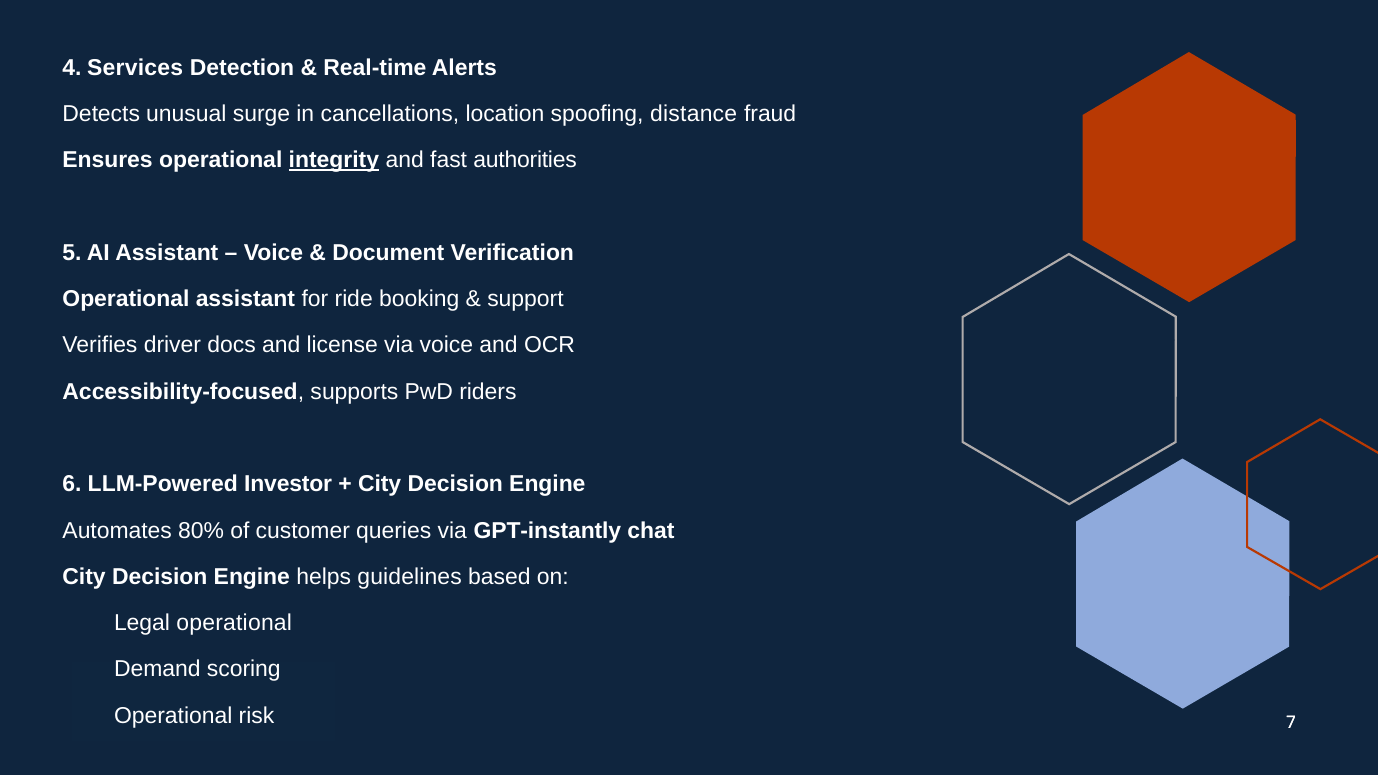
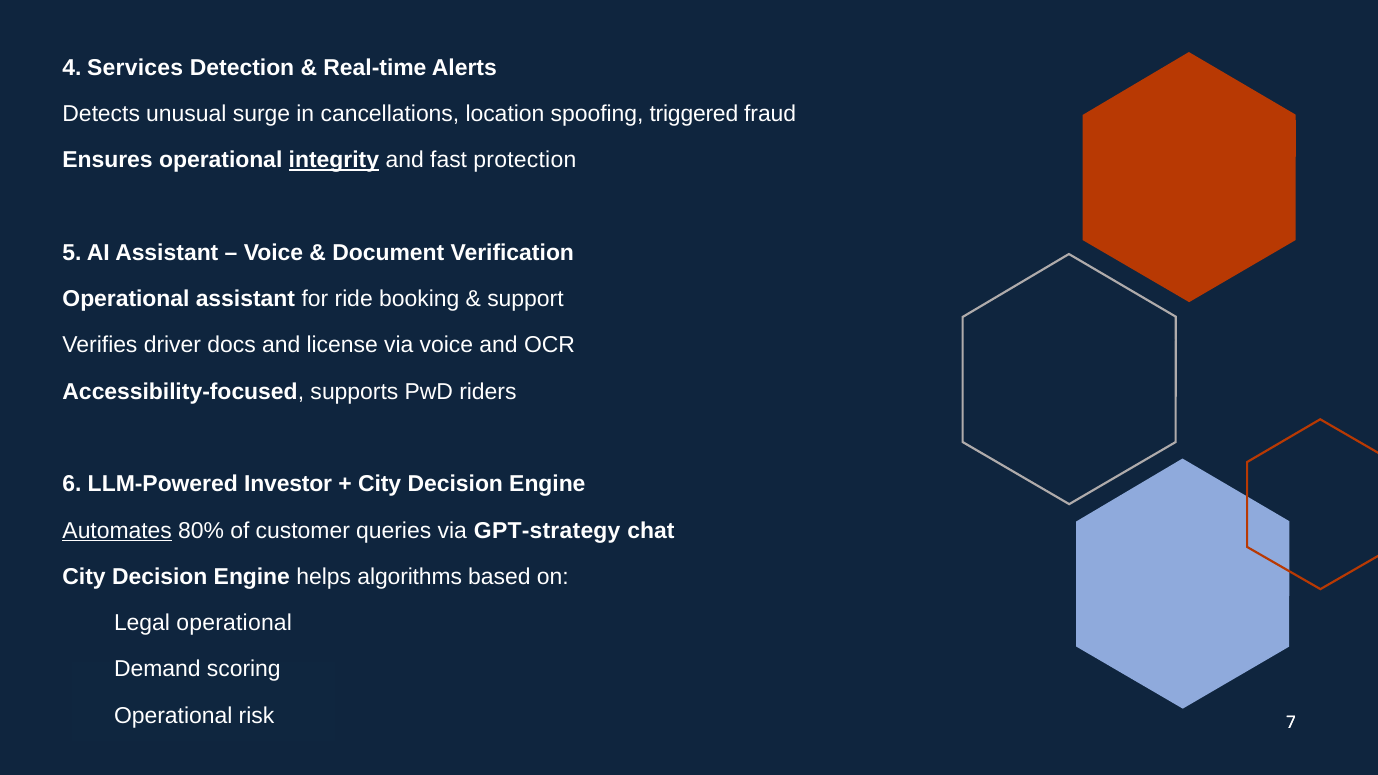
distance: distance -> triggered (694, 114)
authorities: authorities -> protection (525, 160)
Automates underline: none -> present (117, 531)
GPT-instantly: GPT-instantly -> GPT-strategy (547, 531)
guidelines: guidelines -> algorithms (410, 577)
